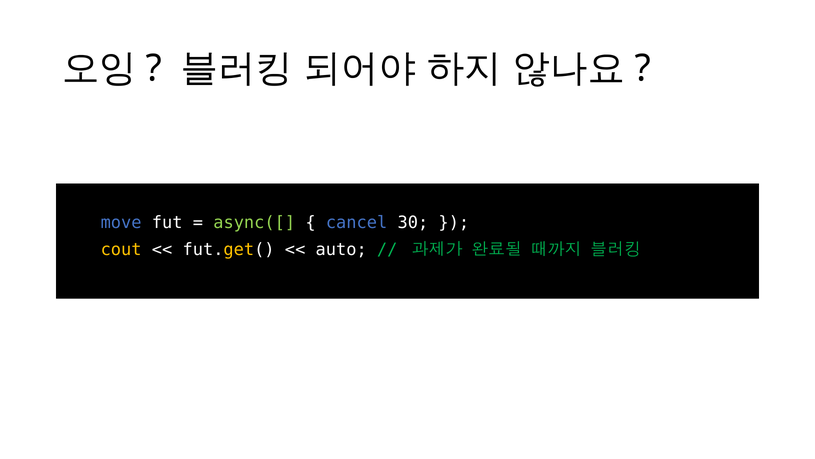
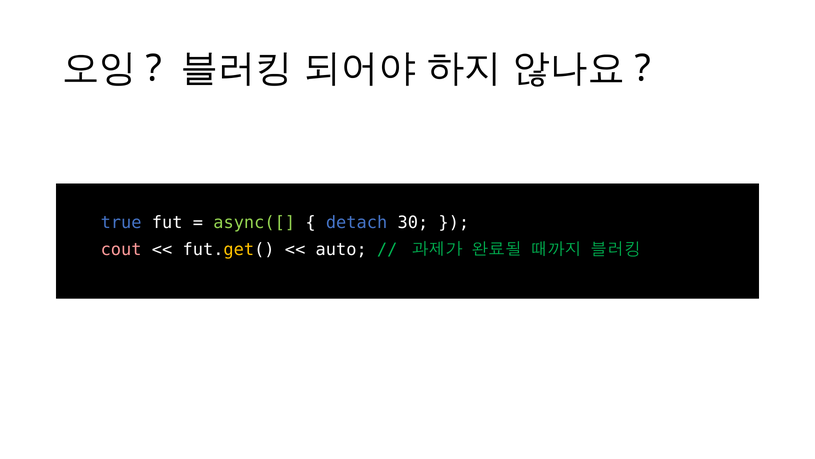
move: move -> true (121, 222)
cancel: cancel -> detach (357, 222)
cout colour: yellow -> pink (121, 249)
